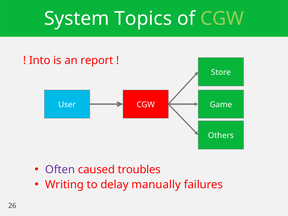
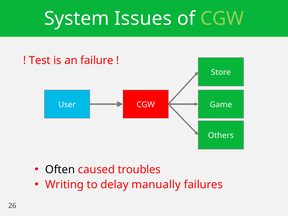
Topics: Topics -> Issues (143, 18)
Into: Into -> Test (40, 60)
report: report -> failure (97, 60)
Often colour: purple -> black (60, 170)
